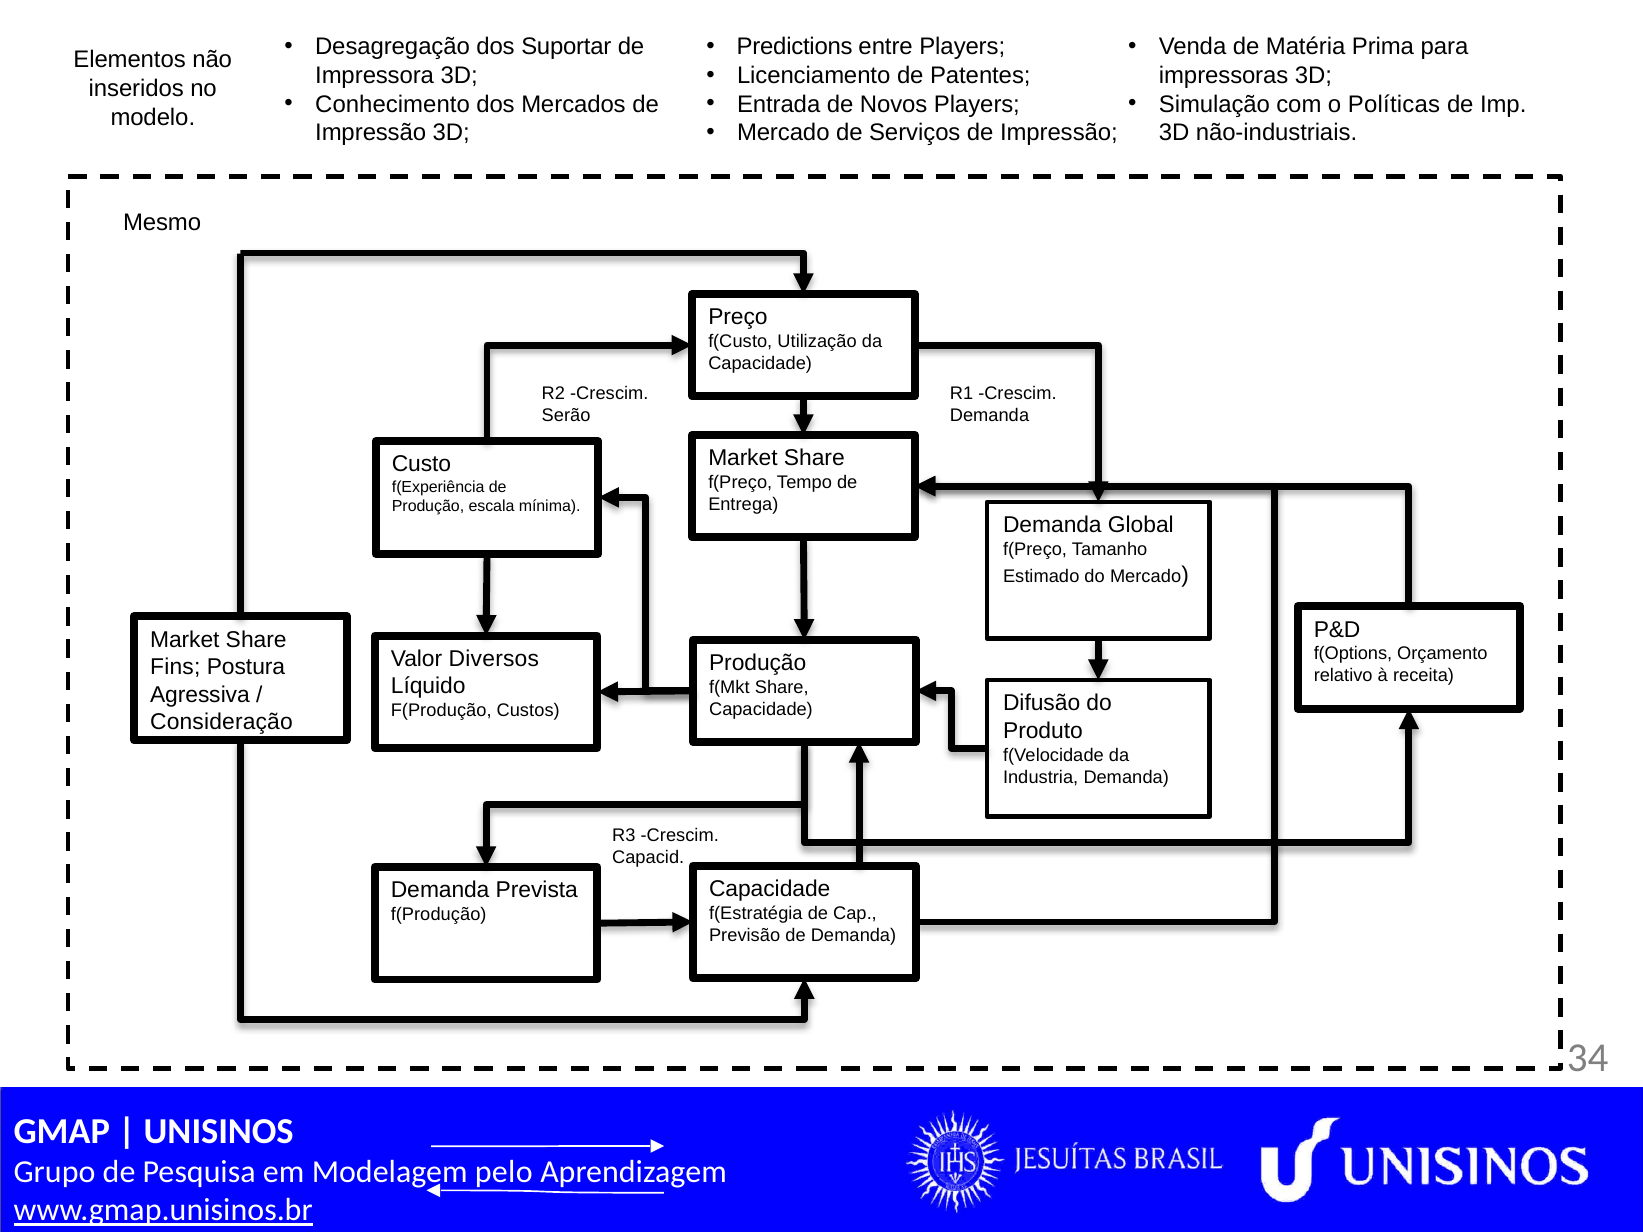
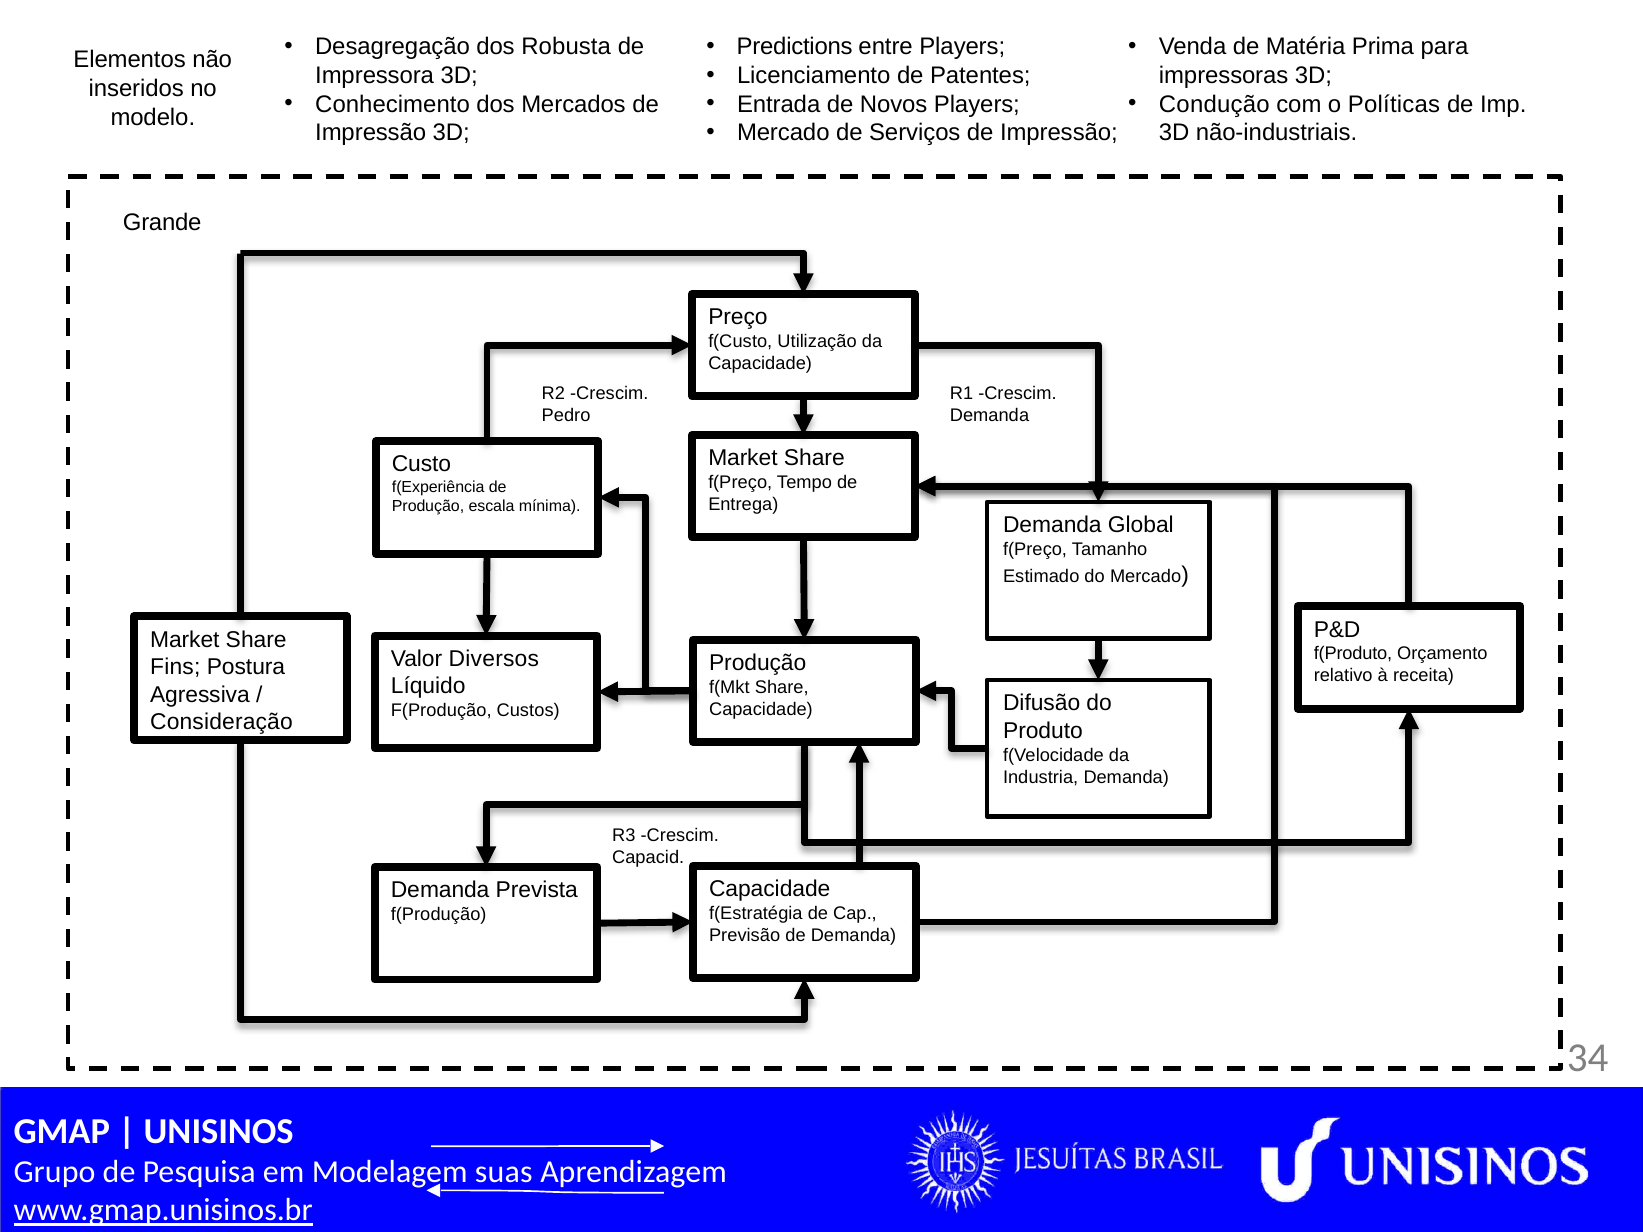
Suportar: Suportar -> Robusta (566, 47)
Simulação: Simulação -> Condução (1214, 104)
Mesmo: Mesmo -> Grande (162, 222)
Serão: Serão -> Pedro (566, 416)
f(Options: f(Options -> f(Produto (1353, 654)
pelo: pelo -> suas (504, 1172)
